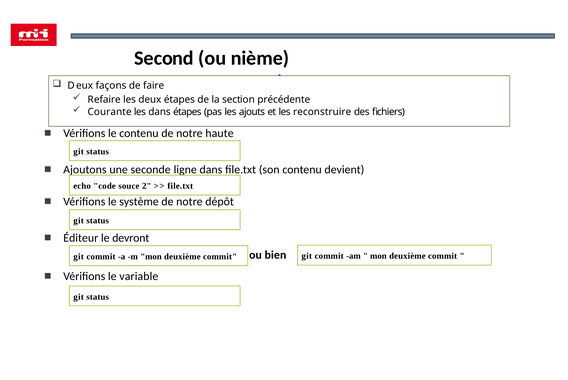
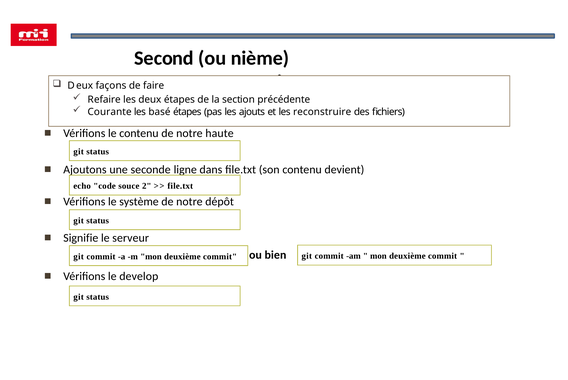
les dans: dans -> basé (159, 112)
Éditeur: Éditeur -> Signifie (81, 238)
devront: devront -> serveur (131, 238)
variable: variable -> develop (139, 277)
